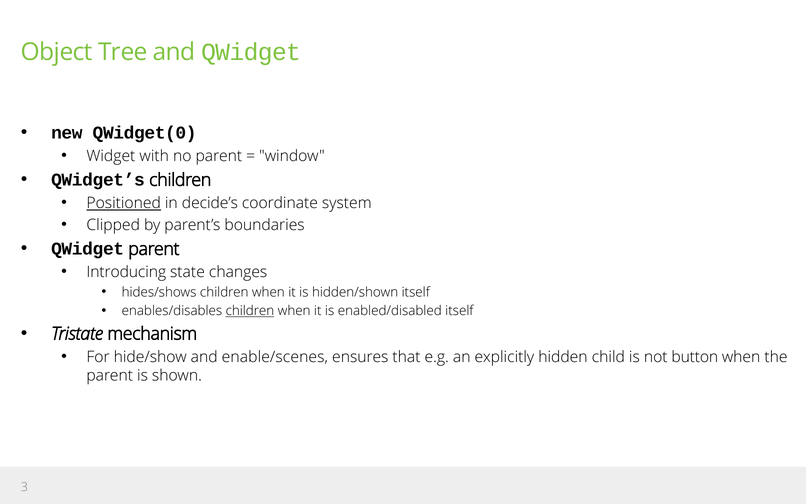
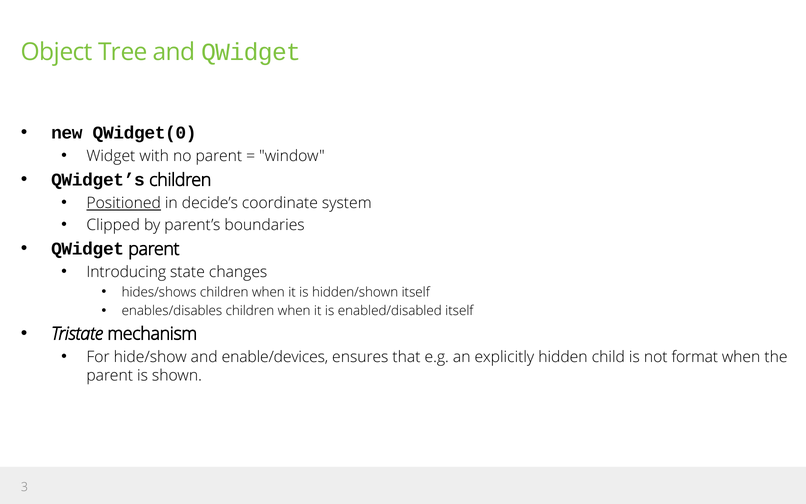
children underline: present -> none (250, 311)
enable/scenes: enable/scenes -> enable/devices (275, 357)
button: button -> format (695, 357)
